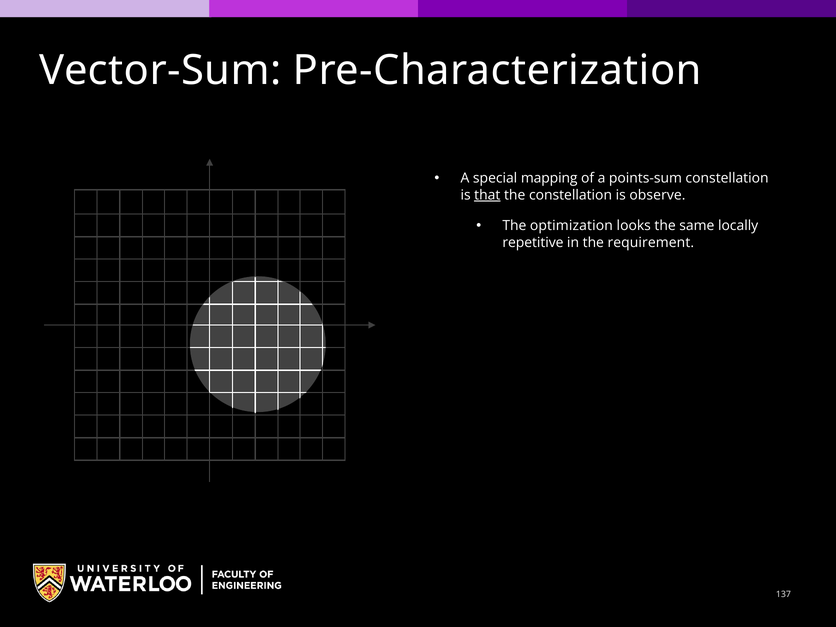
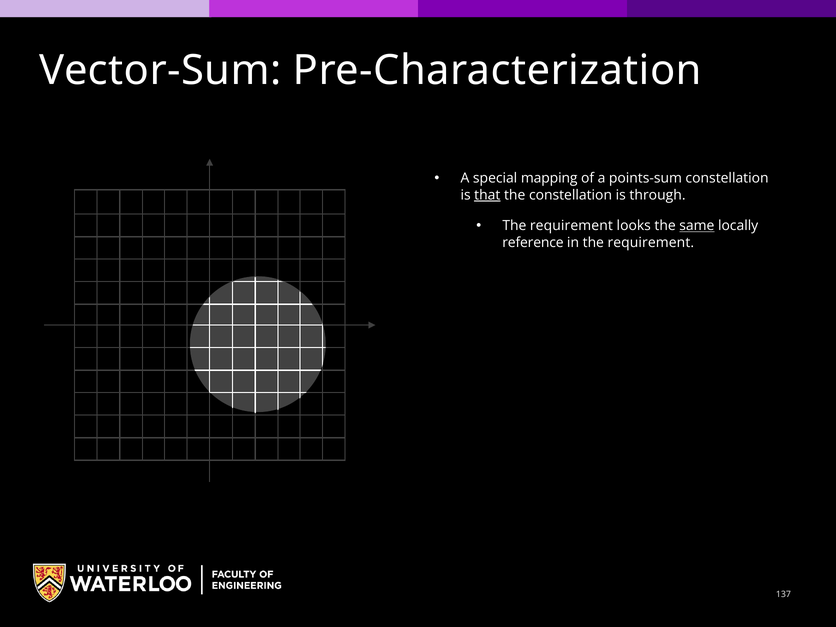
observe: observe -> through (657, 195)
optimization: optimization -> requirement (571, 226)
same underline: none -> present (697, 226)
repetitive: repetitive -> reference (533, 242)
